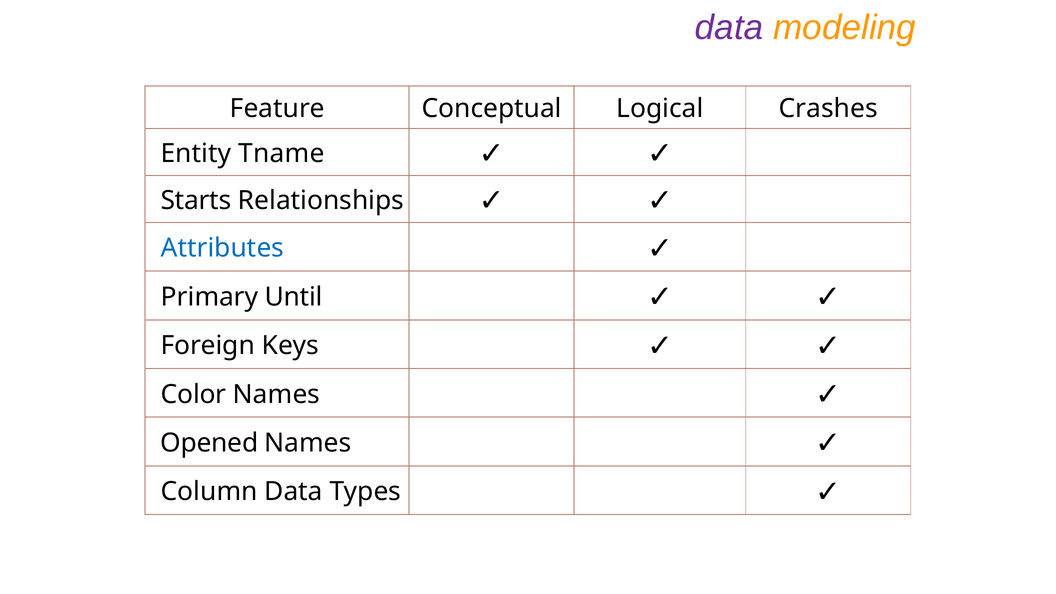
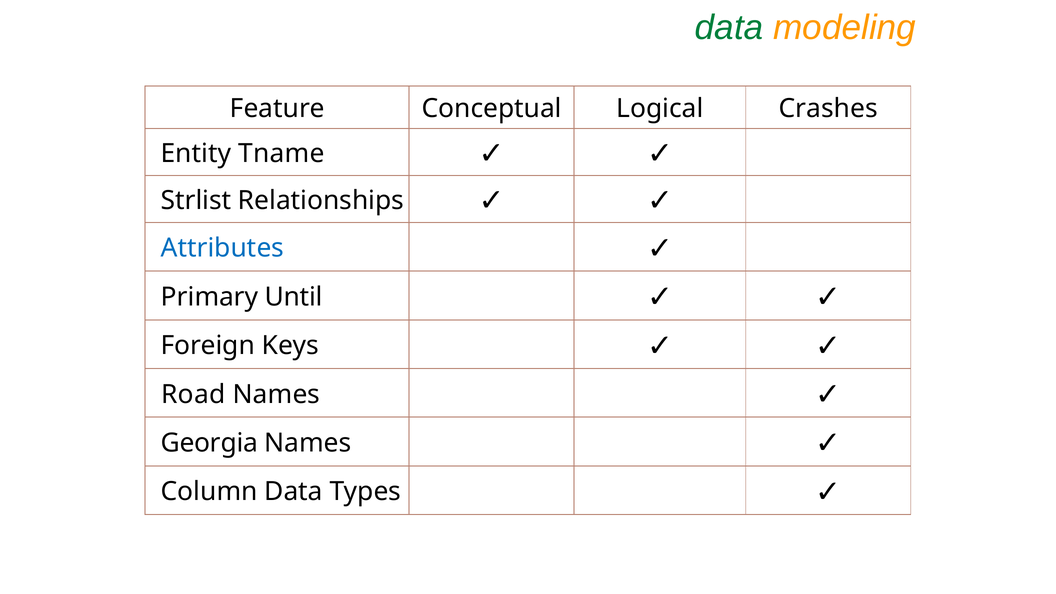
data colour: purple -> green (729, 27)
Starts: Starts -> Strlist (196, 200)
Color: Color -> Road (193, 394)
Opened: Opened -> Georgia (209, 443)
